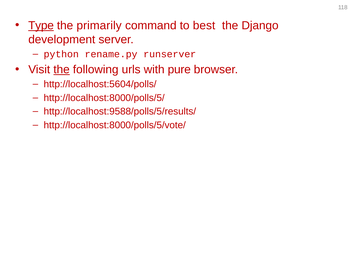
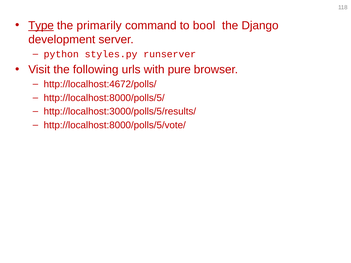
best: best -> bool (204, 26)
rename.py: rename.py -> styles.py (111, 54)
the underline: present -> none (62, 70)
http://localhost:5604/polls/: http://localhost:5604/polls/ -> http://localhost:4672/polls/ (100, 84)
http://localhost:9588/polls/5/results/: http://localhost:9588/polls/5/results/ -> http://localhost:3000/polls/5/results/ (120, 112)
